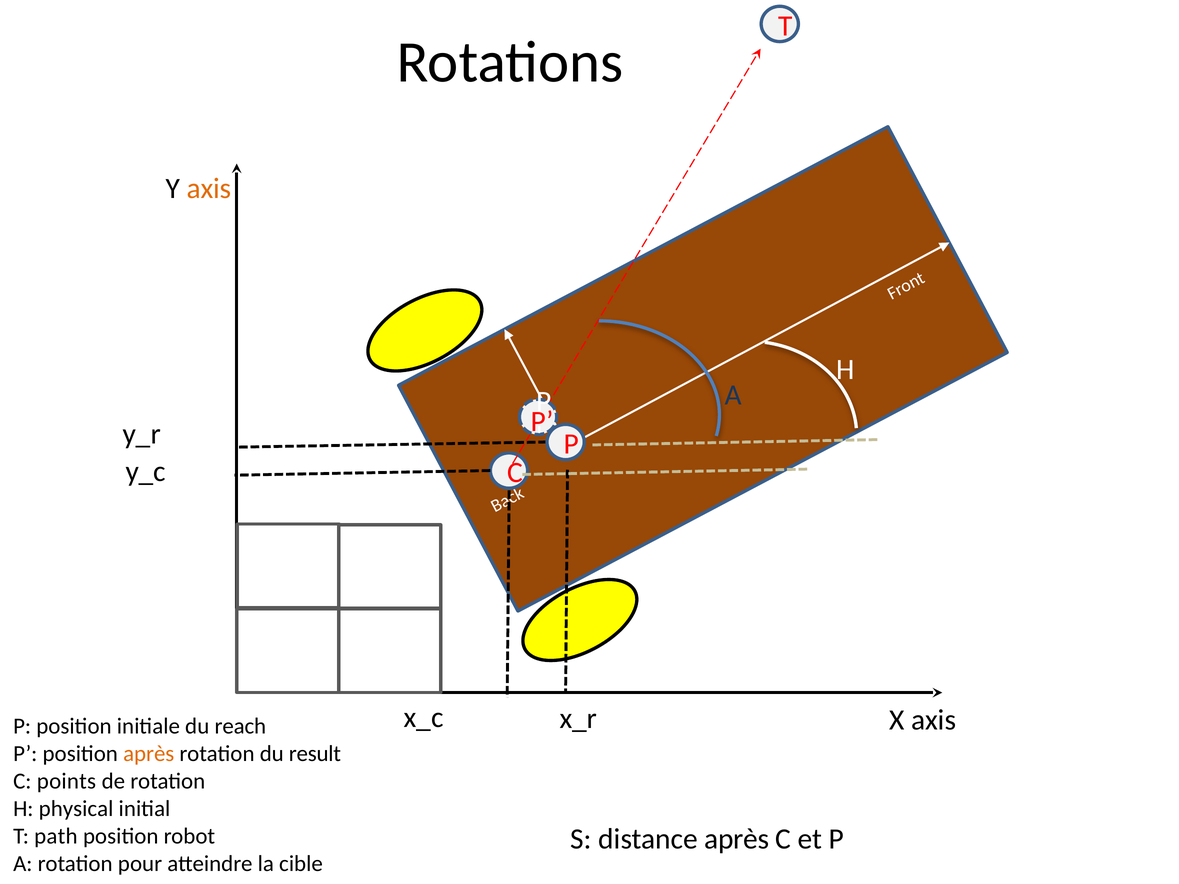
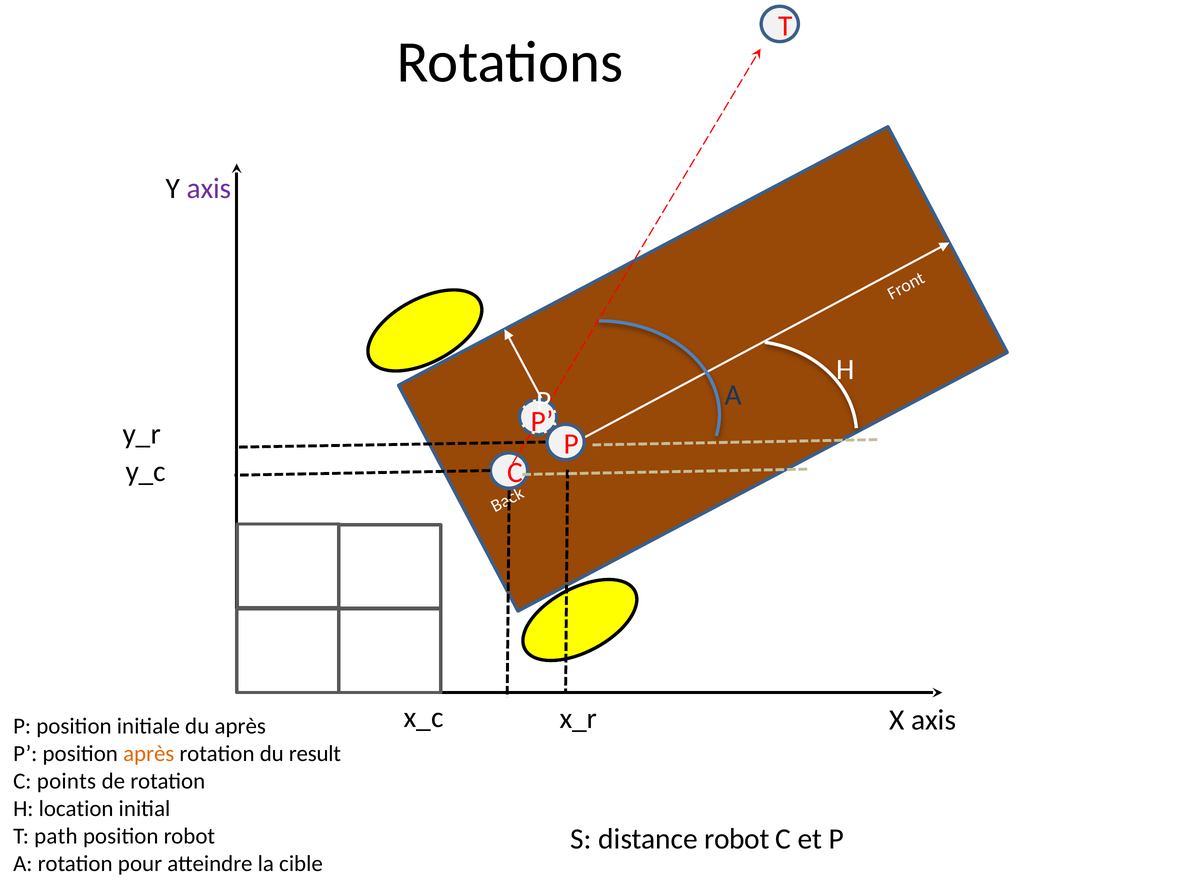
axis colour: orange -> purple (209, 189)
du reach: reach -> après (240, 726)
physical: physical -> location (76, 809)
distance après: après -> robot (737, 839)
